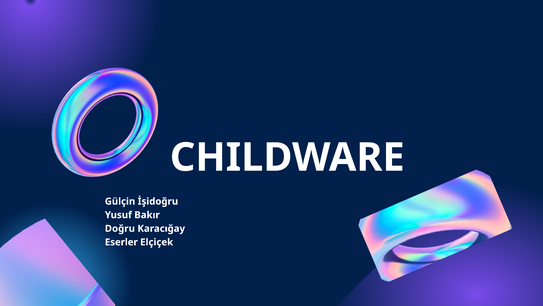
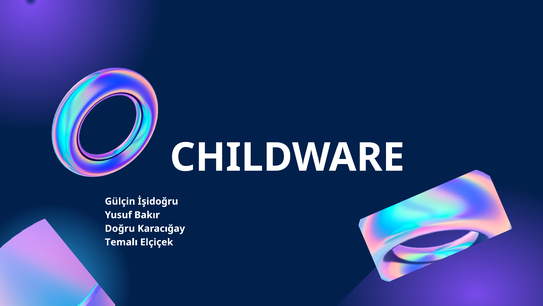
Eserler: Eserler -> Temalı (121, 242)
